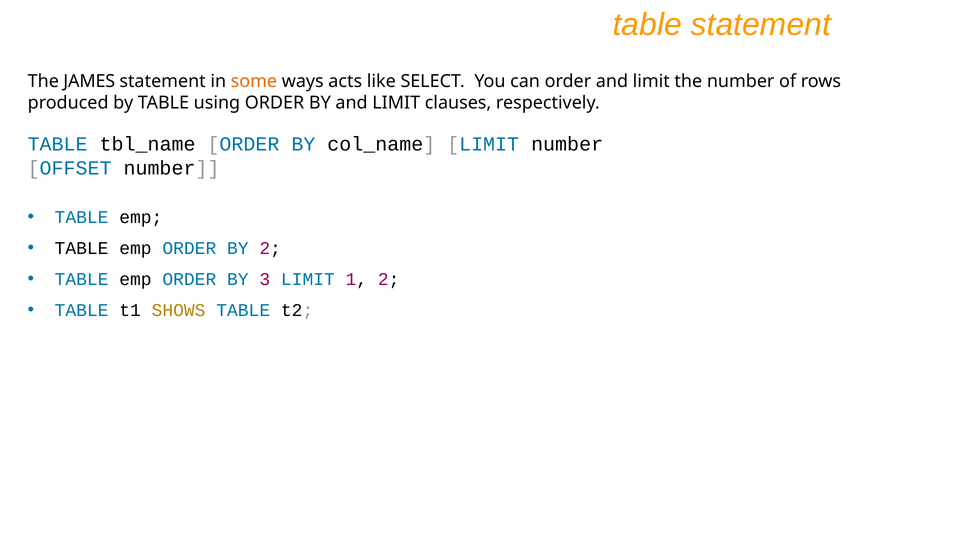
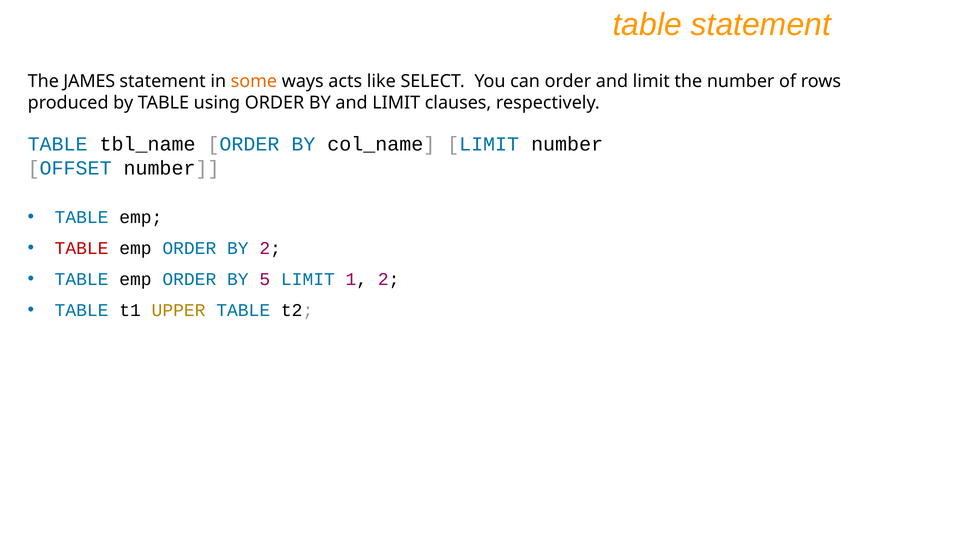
TABLE colour: black -> red (82, 248)
3: 3 -> 5 (265, 279)
SHOWS: SHOWS -> UPPER (179, 310)
